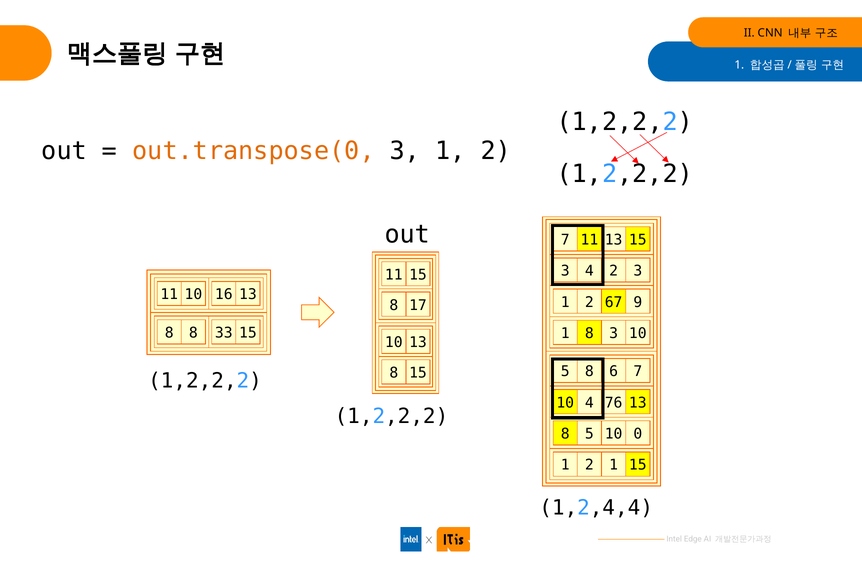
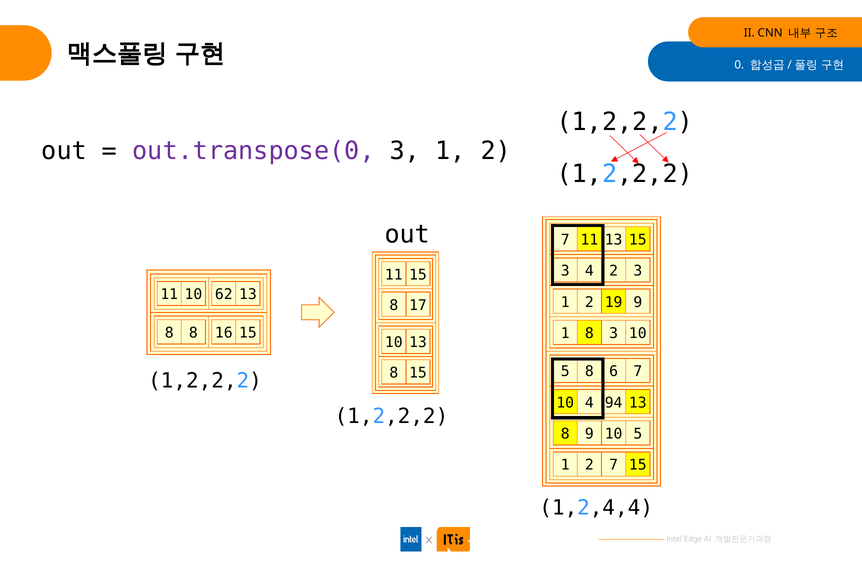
1: 1 -> 0 (739, 65)
out.transpose(0 colour: orange -> purple (253, 151)
16: 16 -> 62 (224, 295)
67: 67 -> 19 (614, 302)
33: 33 -> 16 (224, 333)
76: 76 -> 94 (614, 403)
8 5: 5 -> 9 (589, 434)
0: 0 -> 5 (638, 434)
2 1: 1 -> 7 (614, 465)
